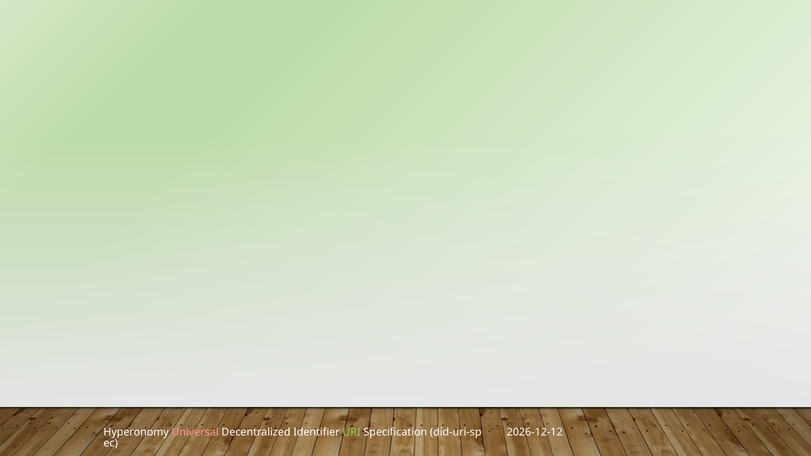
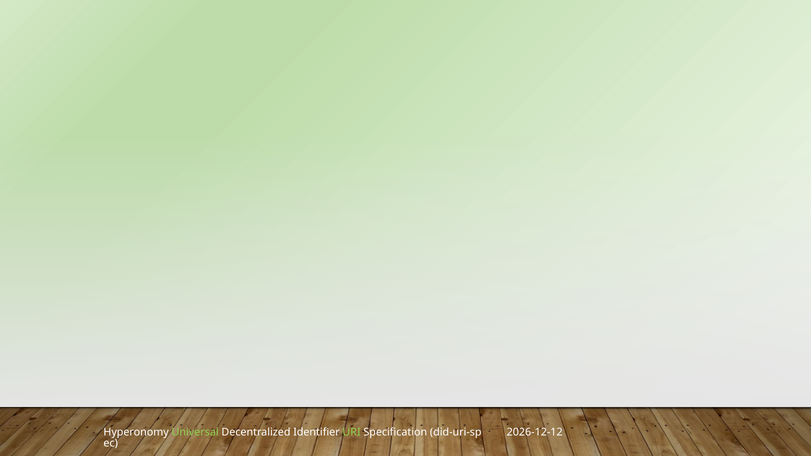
Universal colour: pink -> light green (195, 433)
